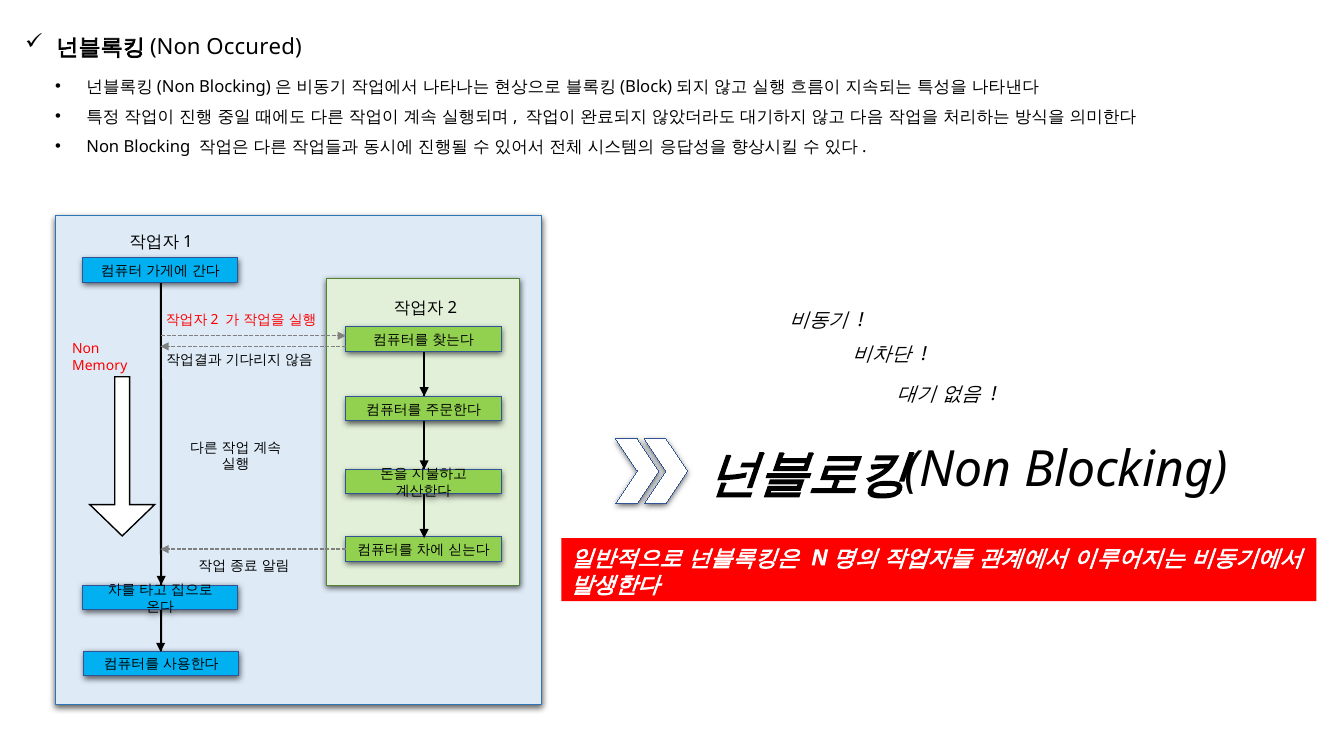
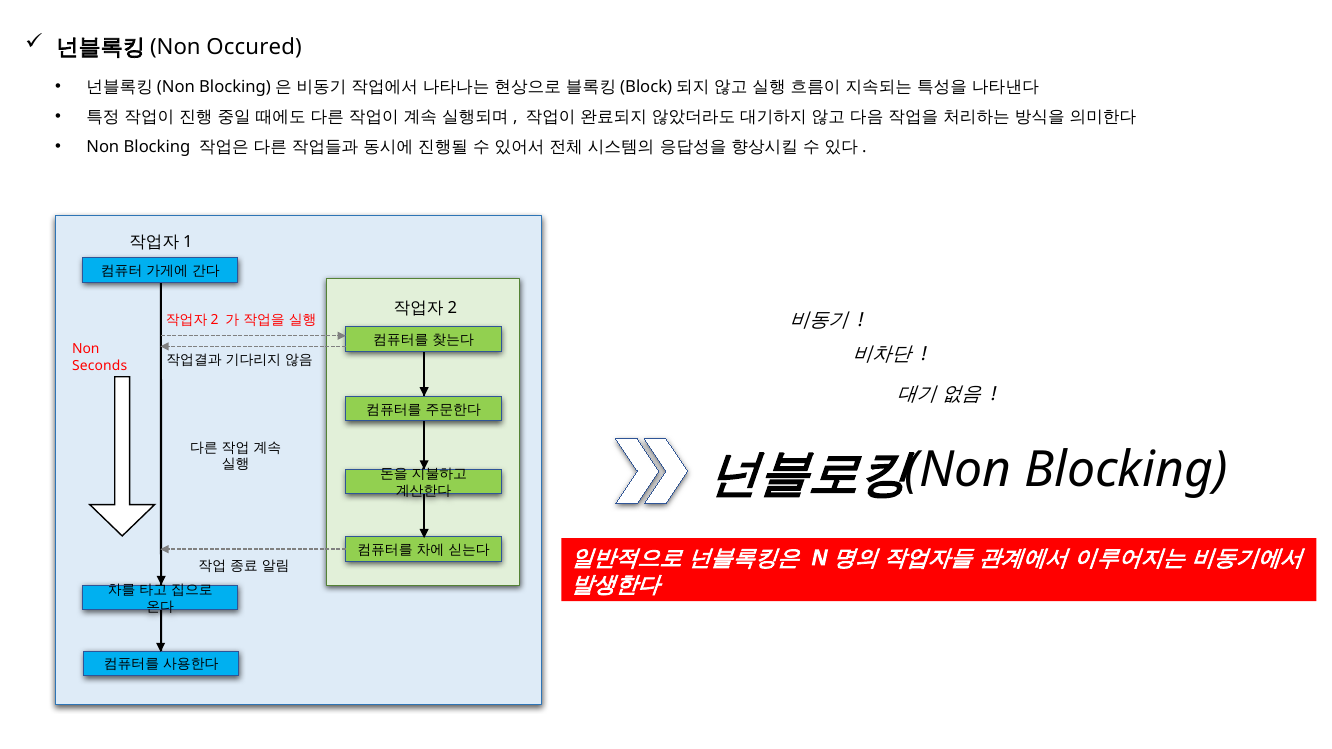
Memory: Memory -> Seconds (100, 366)
